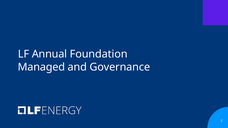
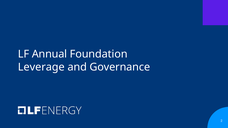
Managed: Managed -> Leverage (41, 67)
